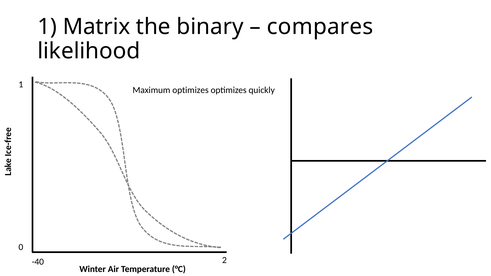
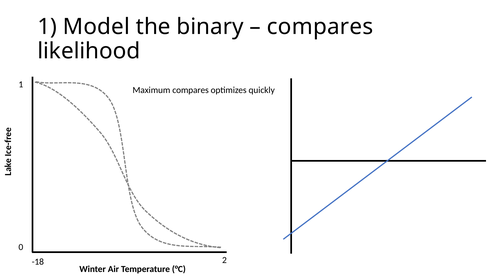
Matrix: Matrix -> Model (96, 27)
Maximum optimizes: optimizes -> compares (191, 90)
-40: -40 -> -18 (38, 262)
